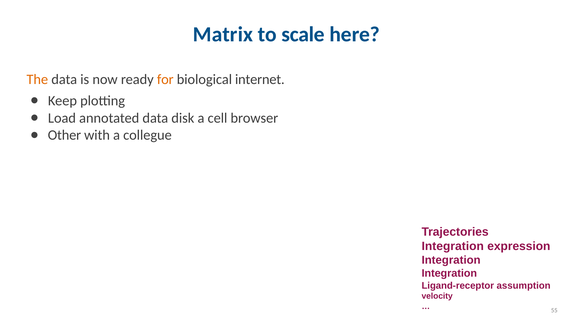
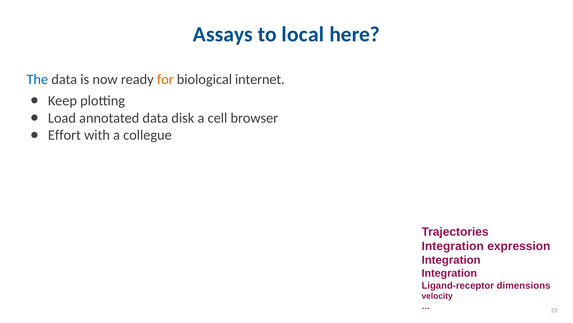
Matrix: Matrix -> Assays (223, 34)
scale: scale -> local (303, 34)
The colour: orange -> blue (37, 79)
Other: Other -> Effort (64, 135)
assumption: assumption -> dimensions (524, 285)
